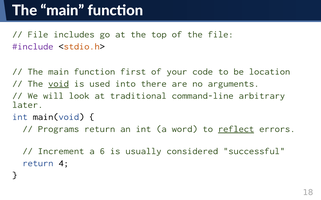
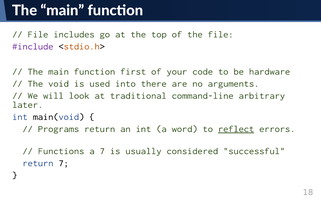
location: location -> hardware (270, 72)
void underline: present -> none (59, 84)
Increment: Increment -> Functions (61, 151)
a 6: 6 -> 7 (102, 151)
return 4: 4 -> 7 (64, 164)
